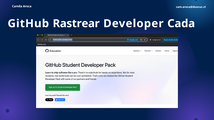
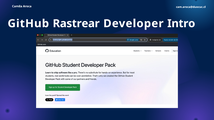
Cada: Cada -> Intro (181, 24)
